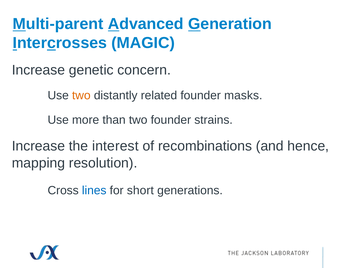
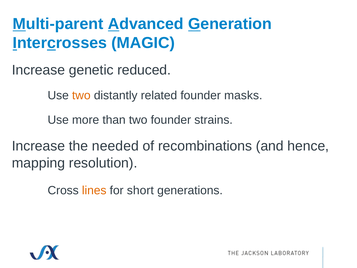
concern: concern -> reduced (144, 70)
interest: interest -> needed (115, 146)
lines colour: blue -> orange (94, 190)
